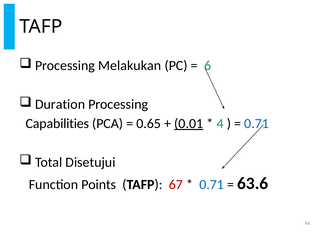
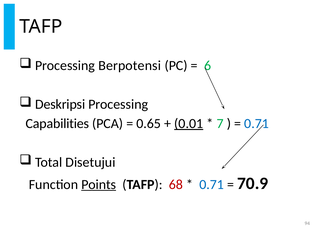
Melakukan: Melakukan -> Berpotensi (130, 66)
Duration: Duration -> Deskripsi (60, 105)
4: 4 -> 7 (220, 124)
Points underline: none -> present (99, 185)
67: 67 -> 68 (176, 185)
63.6: 63.6 -> 70.9 (253, 184)
